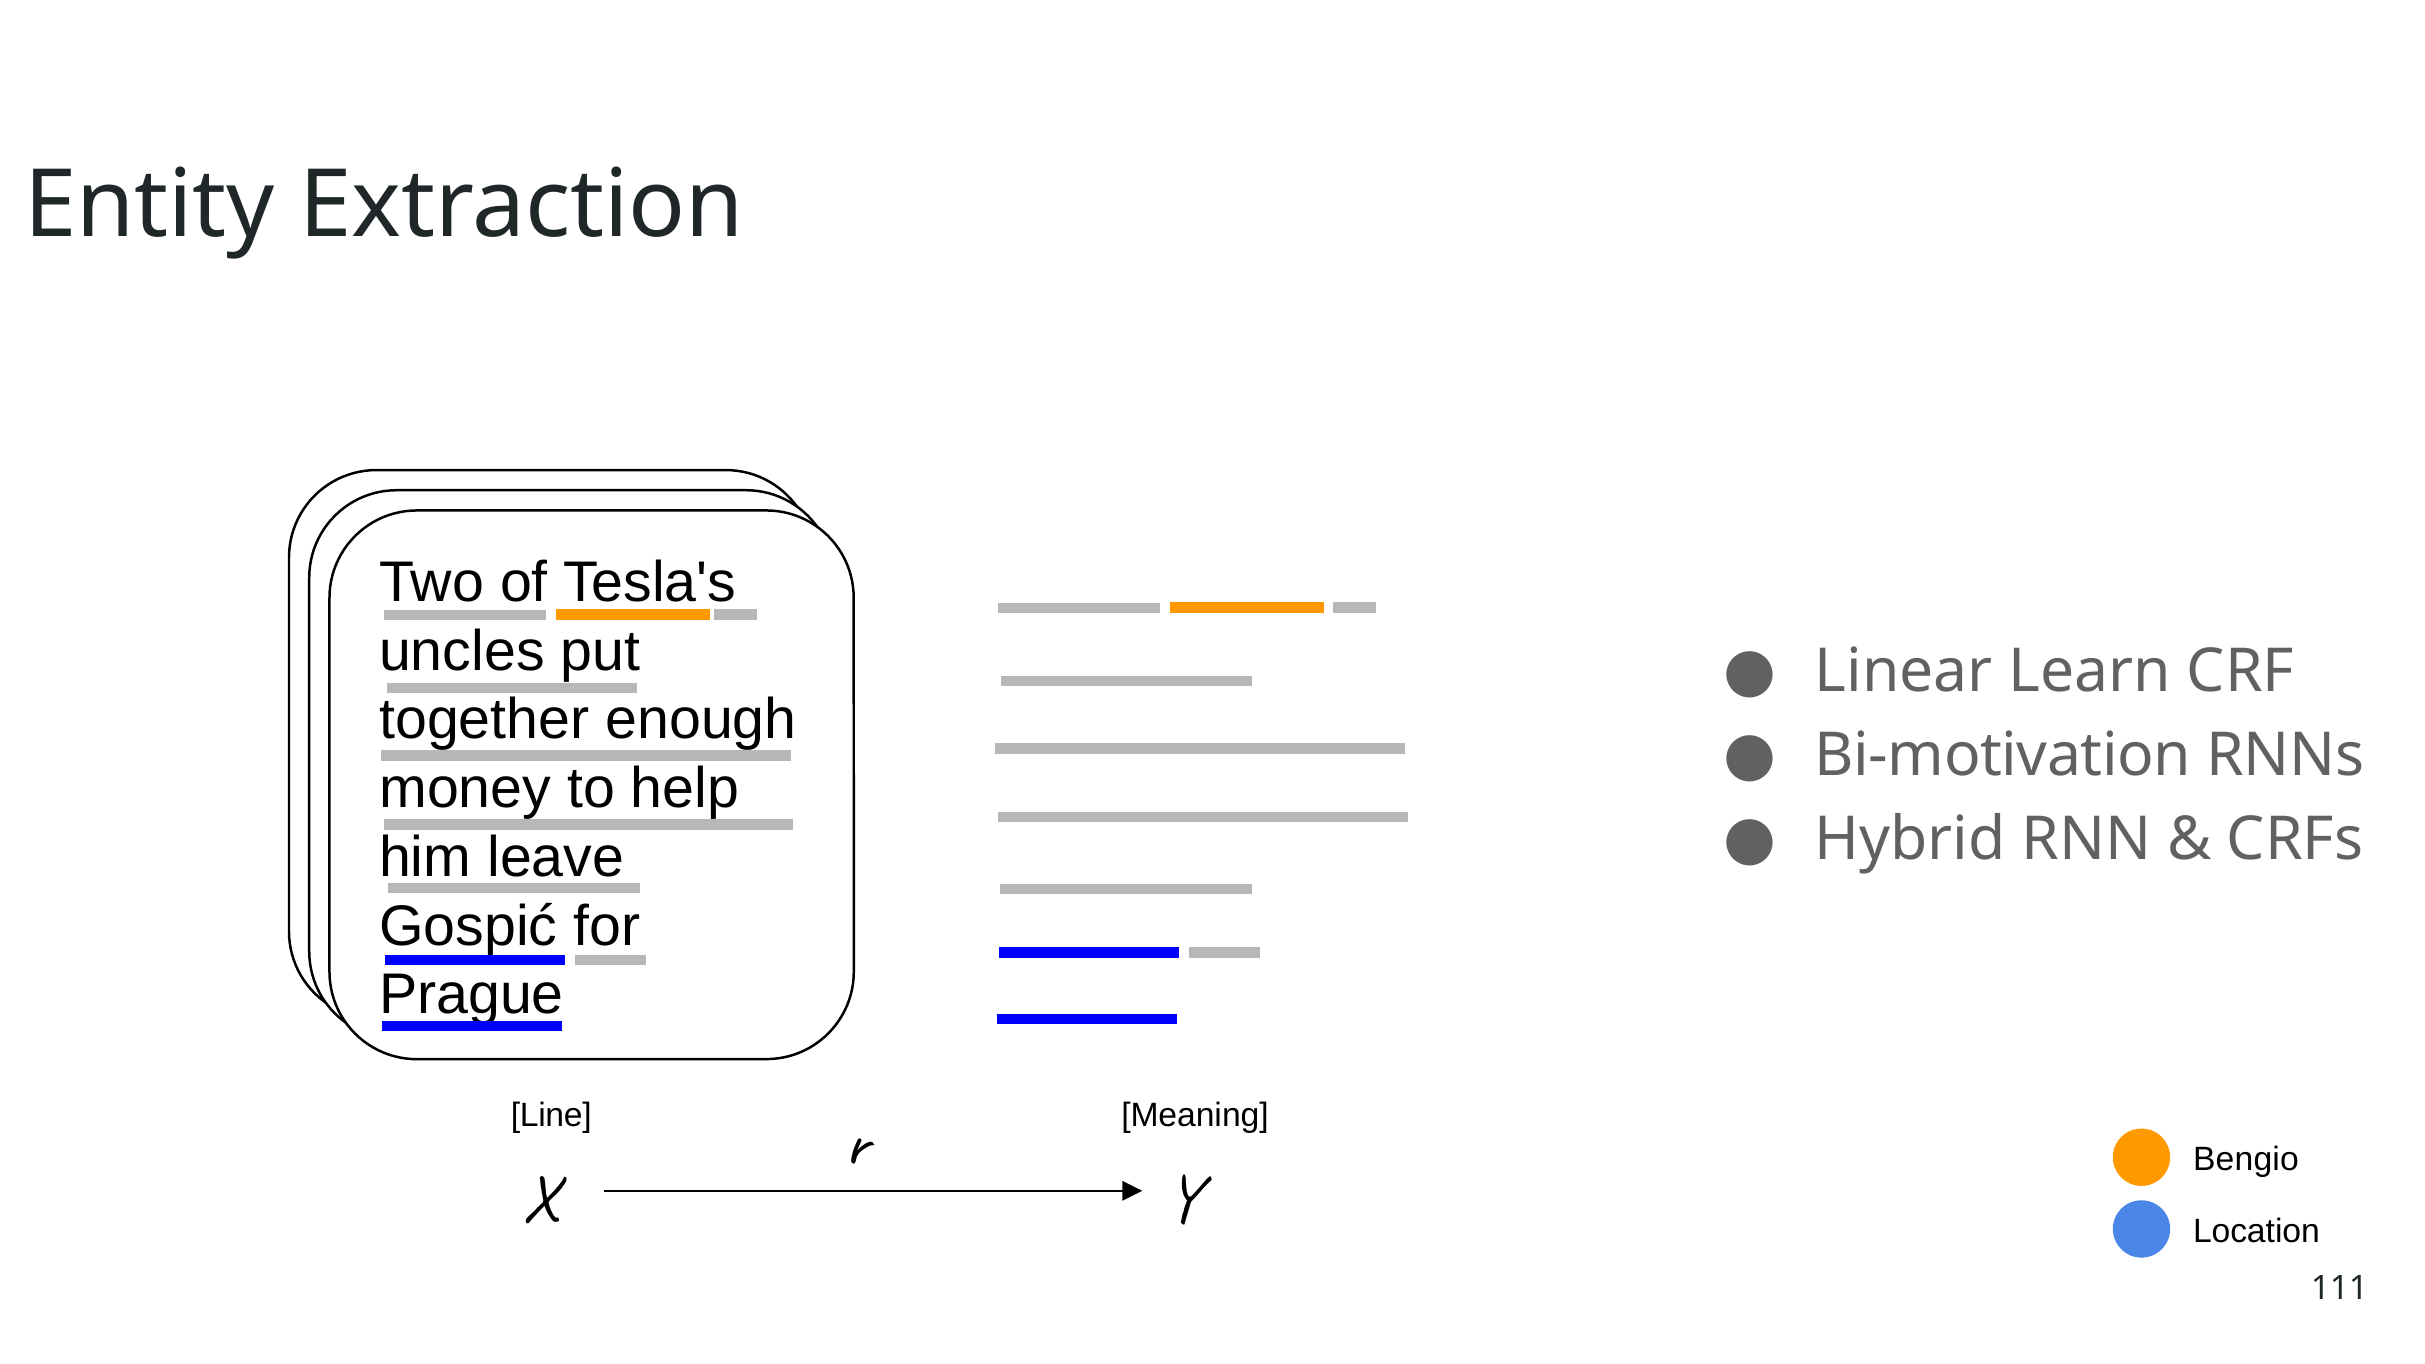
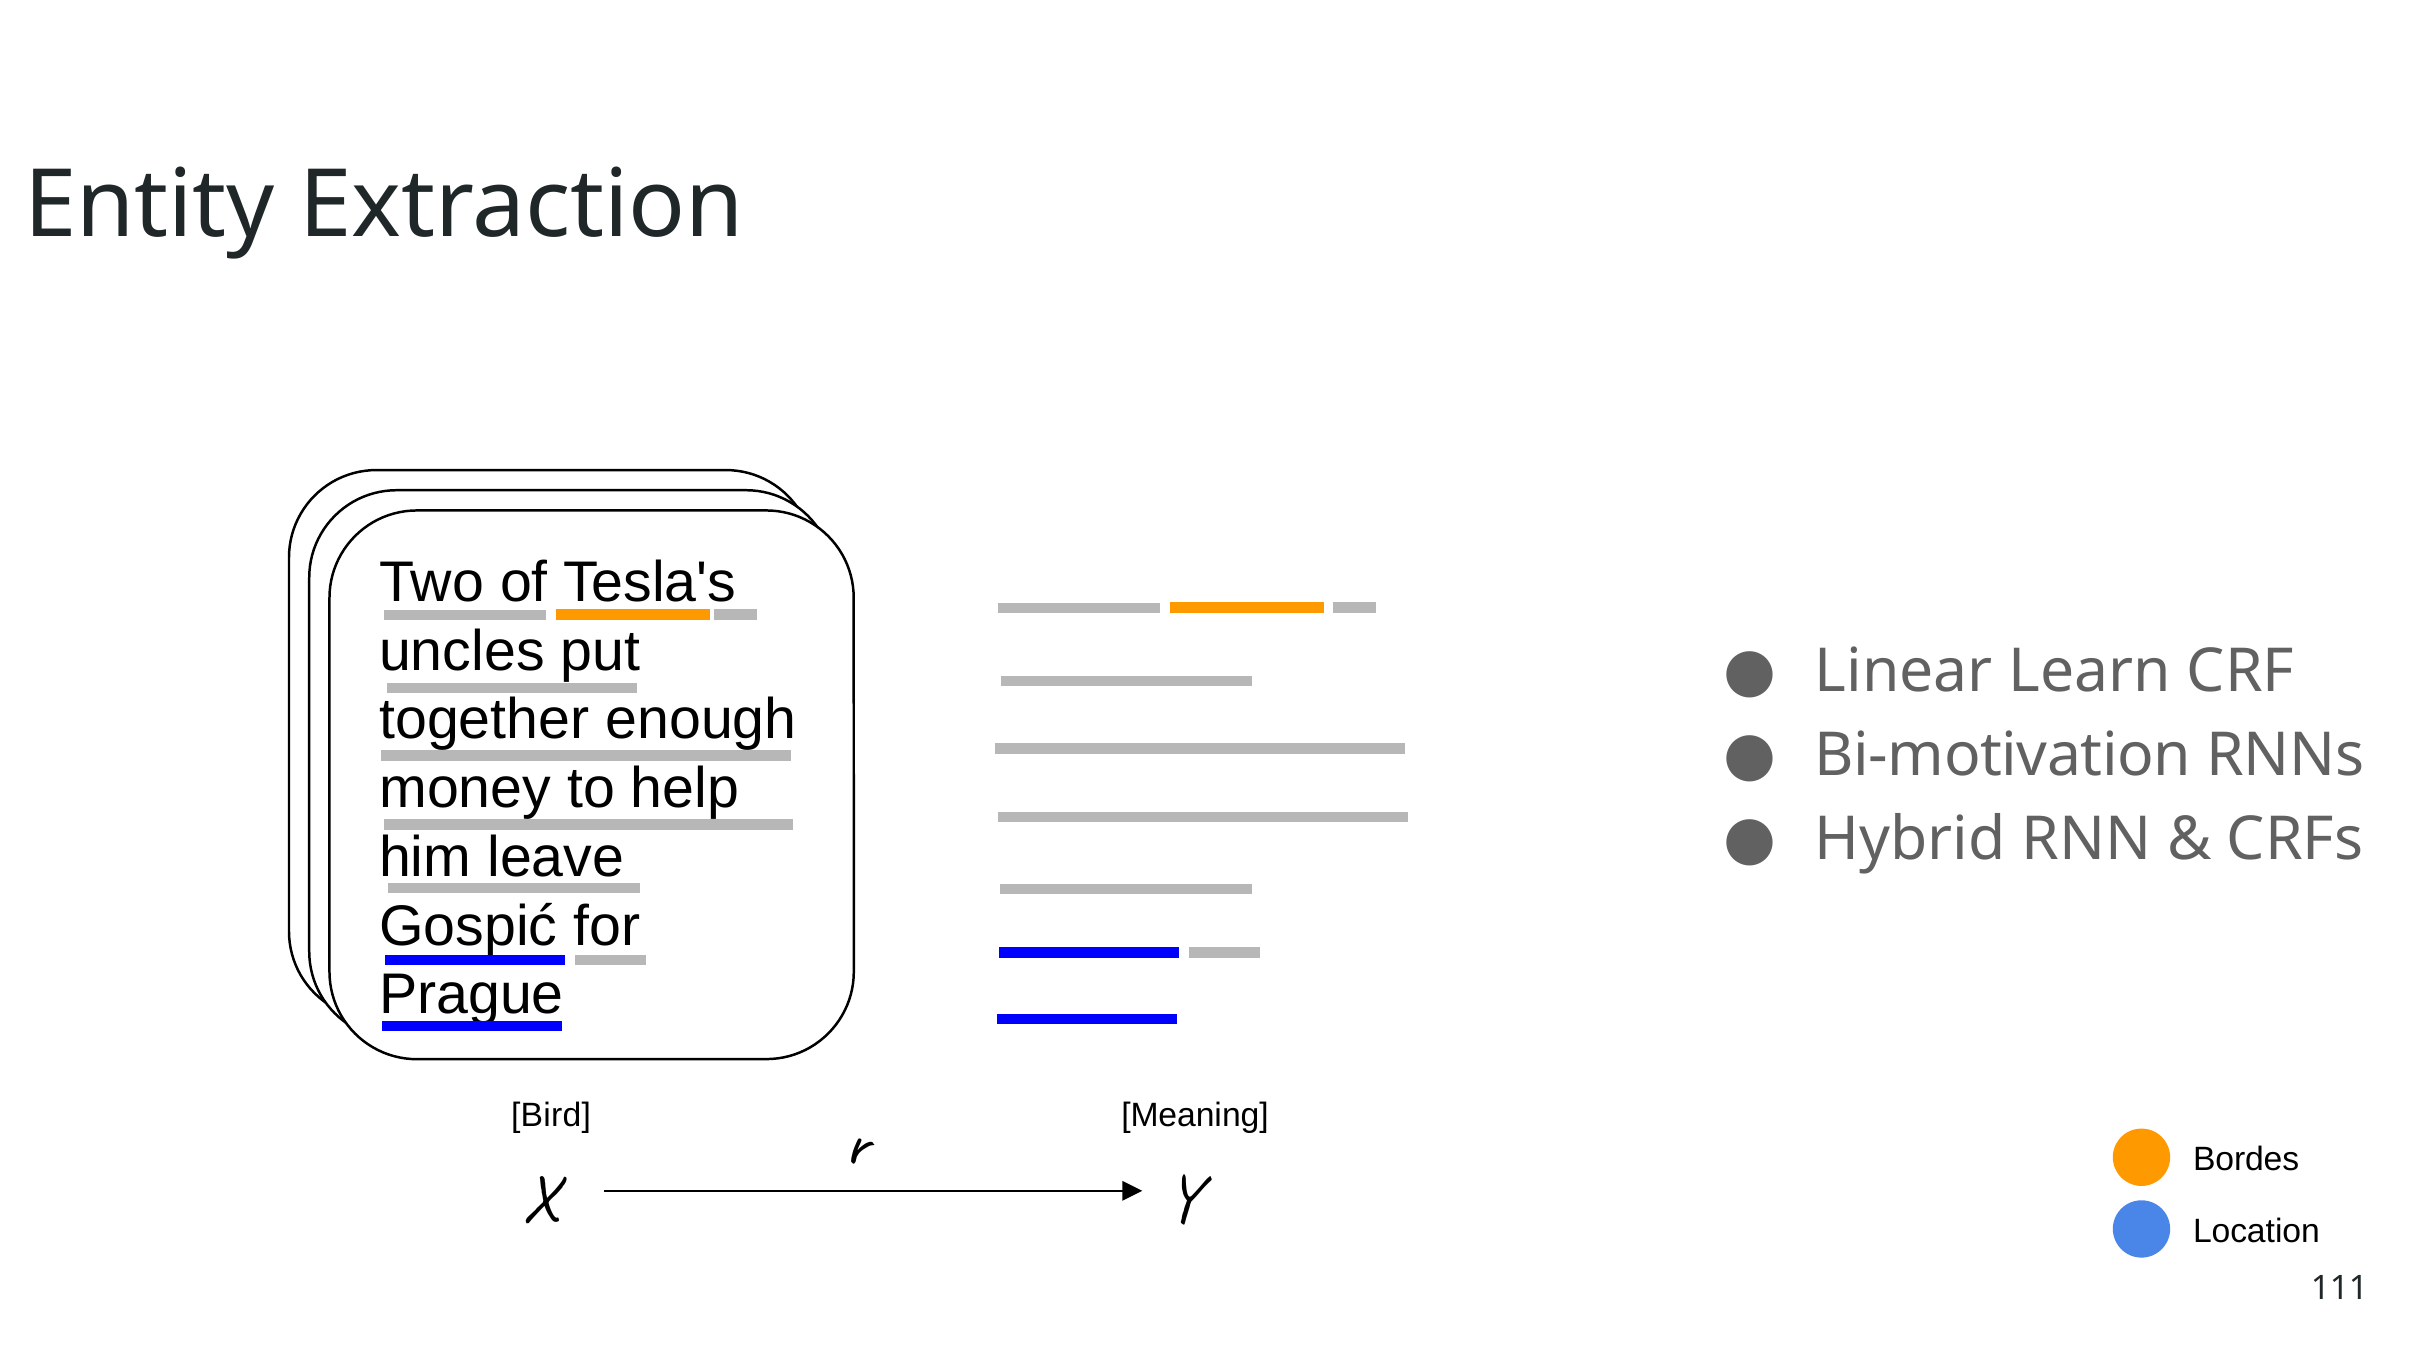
Line: Line -> Bird (551, 1116)
Bengio: Bengio -> Bordes (2246, 1160)
